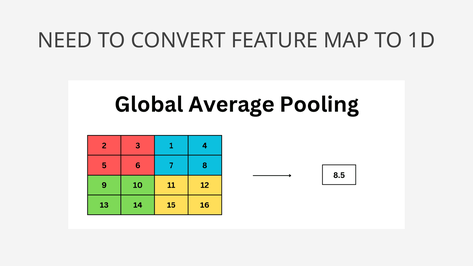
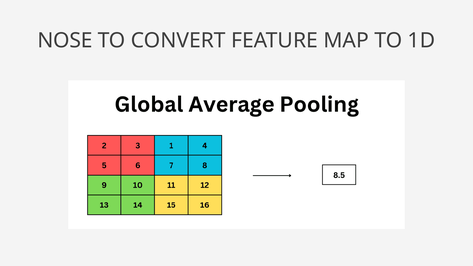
NEED: NEED -> NOSE (65, 41)
